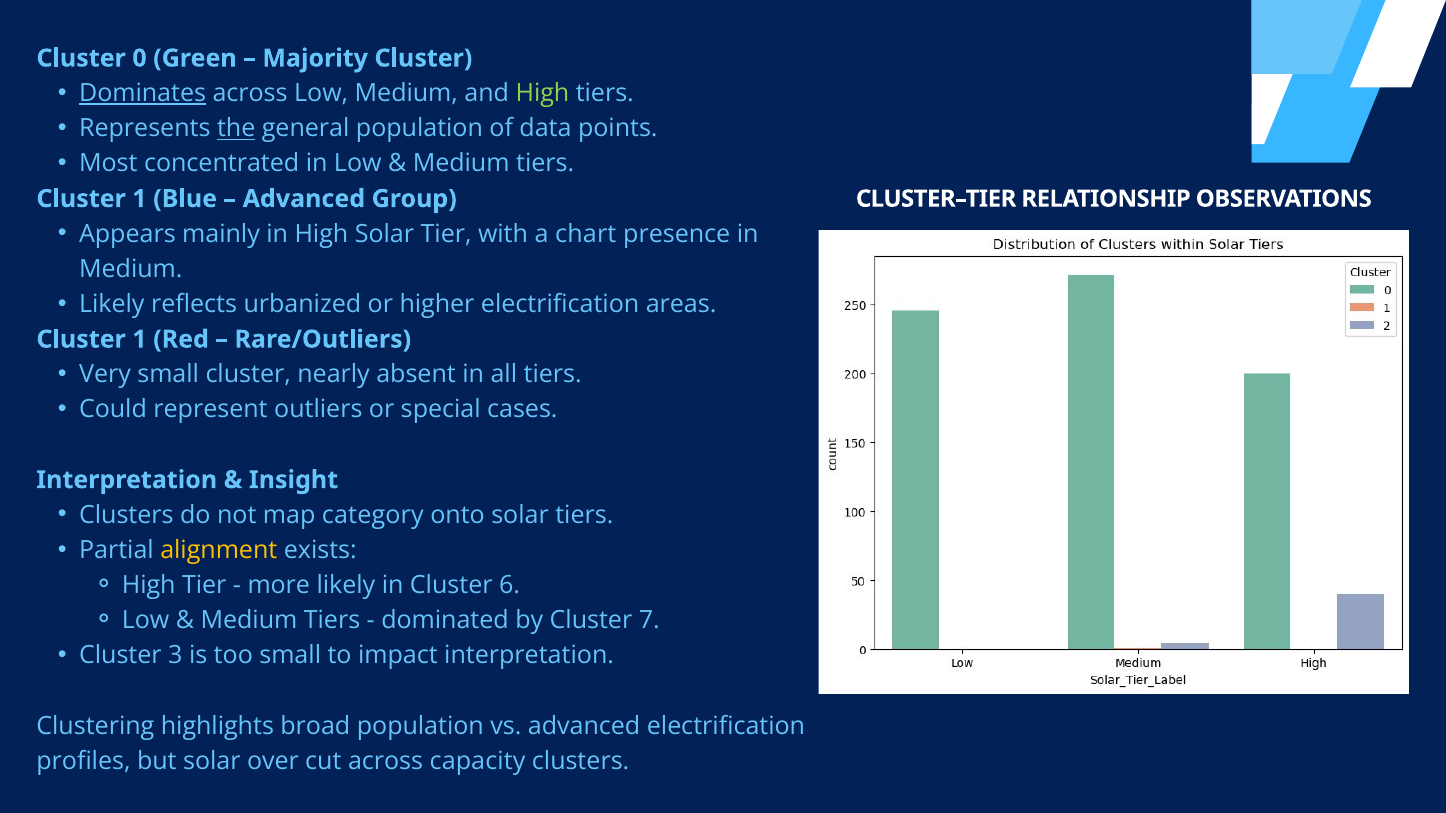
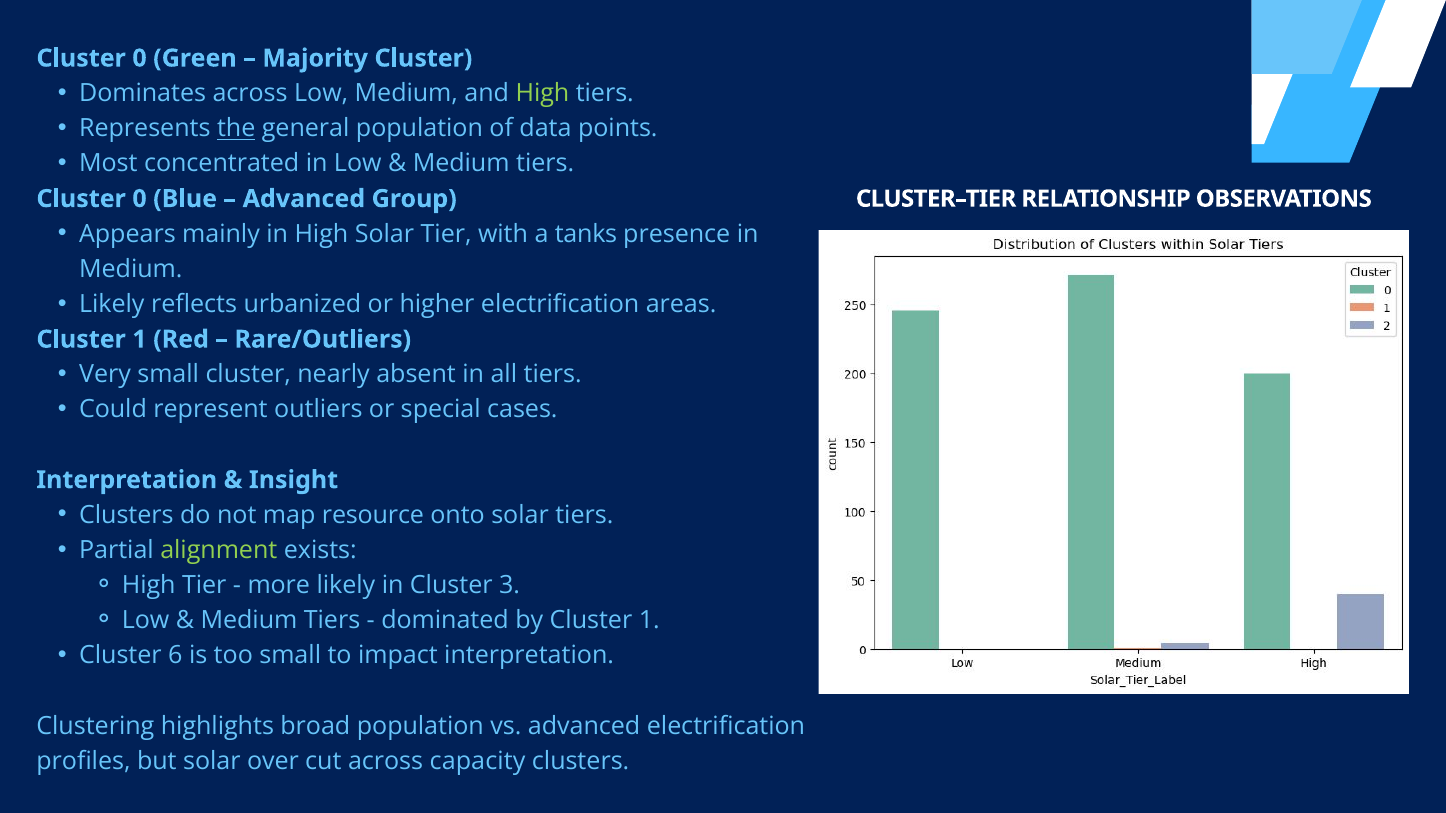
Dominates underline: present -> none (143, 93)
1: 1 -> 0 (140, 199)
chart: chart -> tanks (586, 234)
category: category -> resource (373, 515)
alignment colour: yellow -> light green (219, 550)
6: 6 -> 3 (510, 586)
by Cluster 7: 7 -> 1 (649, 621)
3: 3 -> 6 (175, 656)
